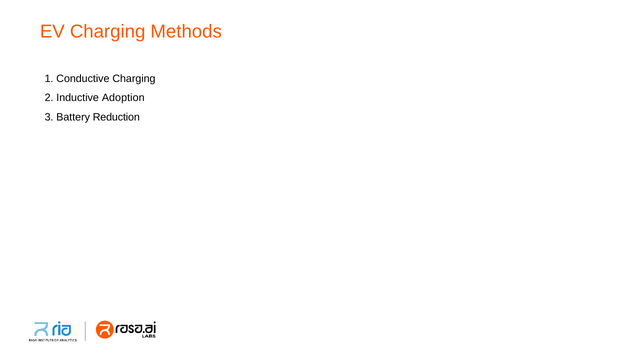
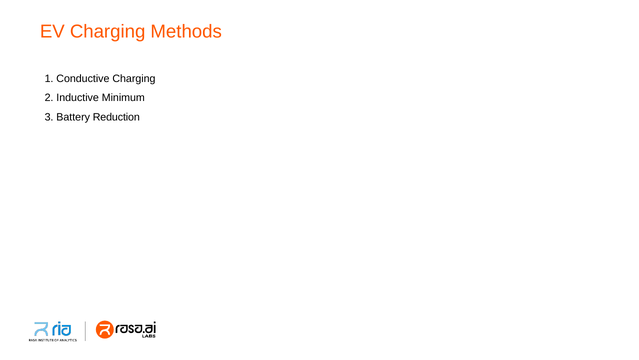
Adoption: Adoption -> Minimum (123, 98)
